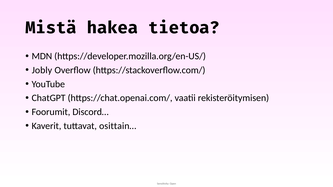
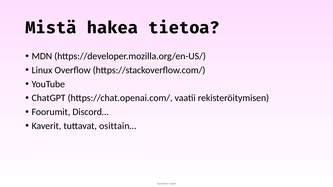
Jobly: Jobly -> Linux (42, 70)
